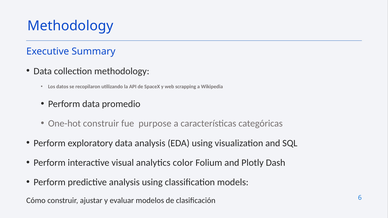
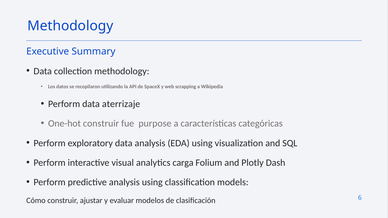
promedio: promedio -> aterrizaje (121, 104)
color: color -> carga (183, 163)
